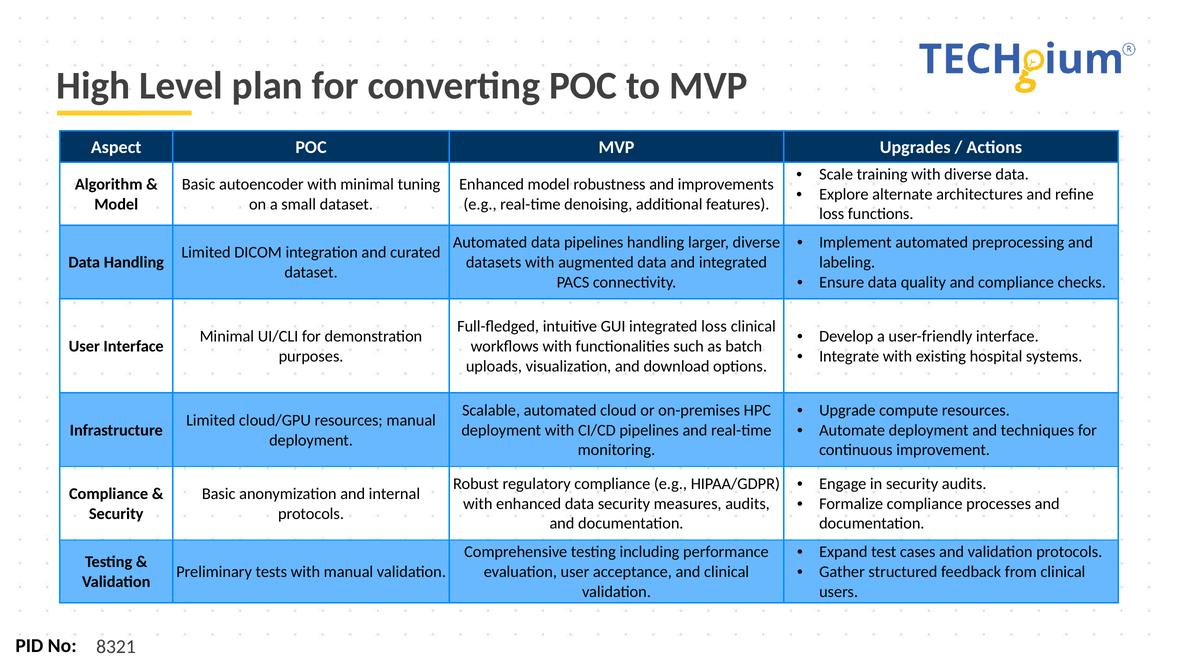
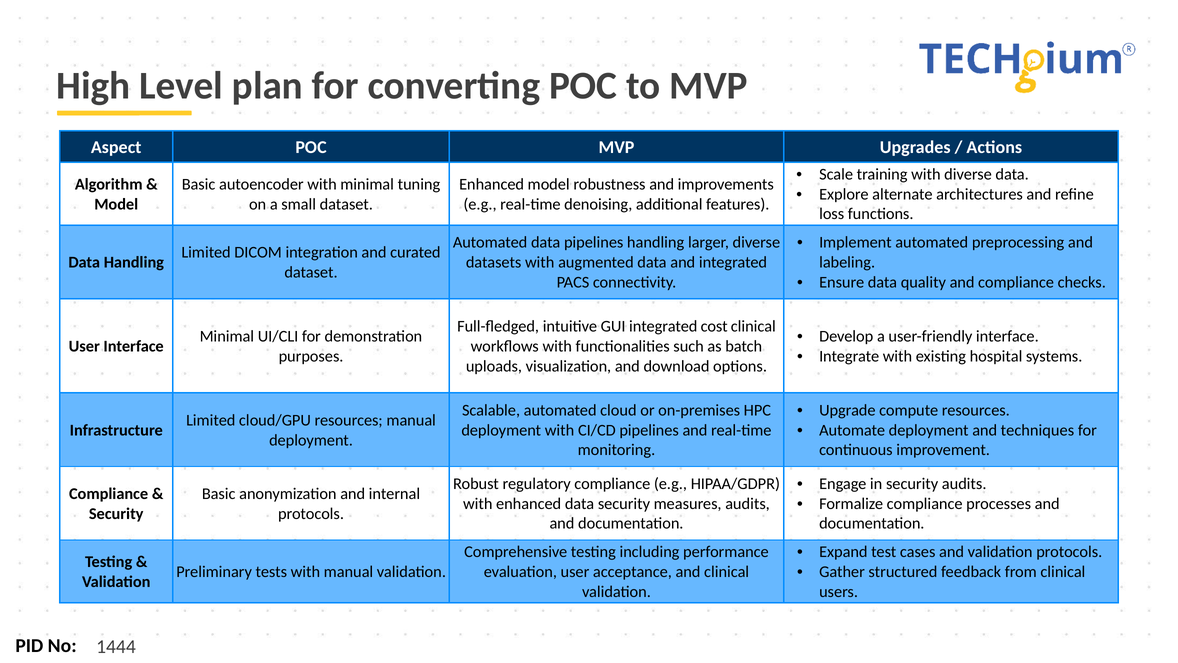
integrated loss: loss -> cost (714, 326)
8321: 8321 -> 1444 (116, 646)
